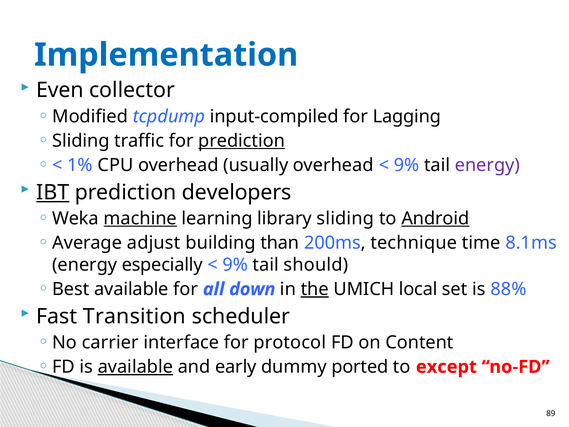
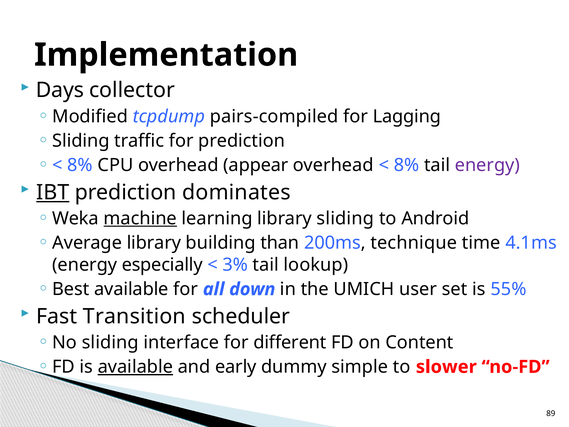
Implementation colour: blue -> black (166, 55)
Even: Even -> Days (60, 90)
input-compiled: input-compiled -> pairs-compiled (274, 116)
prediction underline: present -> none (242, 141)
1%: 1% -> 8% (80, 165)
usually: usually -> appear (256, 165)
9%: 9% -> 8% (406, 165)
developers: developers -> dominates (236, 192)
Android underline: present -> none (435, 218)
Average adjust: adjust -> library (154, 243)
8.1ms: 8.1ms -> 4.1ms (531, 243)
9%: 9% -> 3% (235, 265)
should: should -> lookup (316, 265)
the underline: present -> none (315, 289)
local: local -> user (418, 289)
88%: 88% -> 55% (509, 289)
No carrier: carrier -> sliding (110, 342)
protocol: protocol -> different (290, 342)
ported: ported -> simple (360, 367)
except: except -> slower (446, 367)
